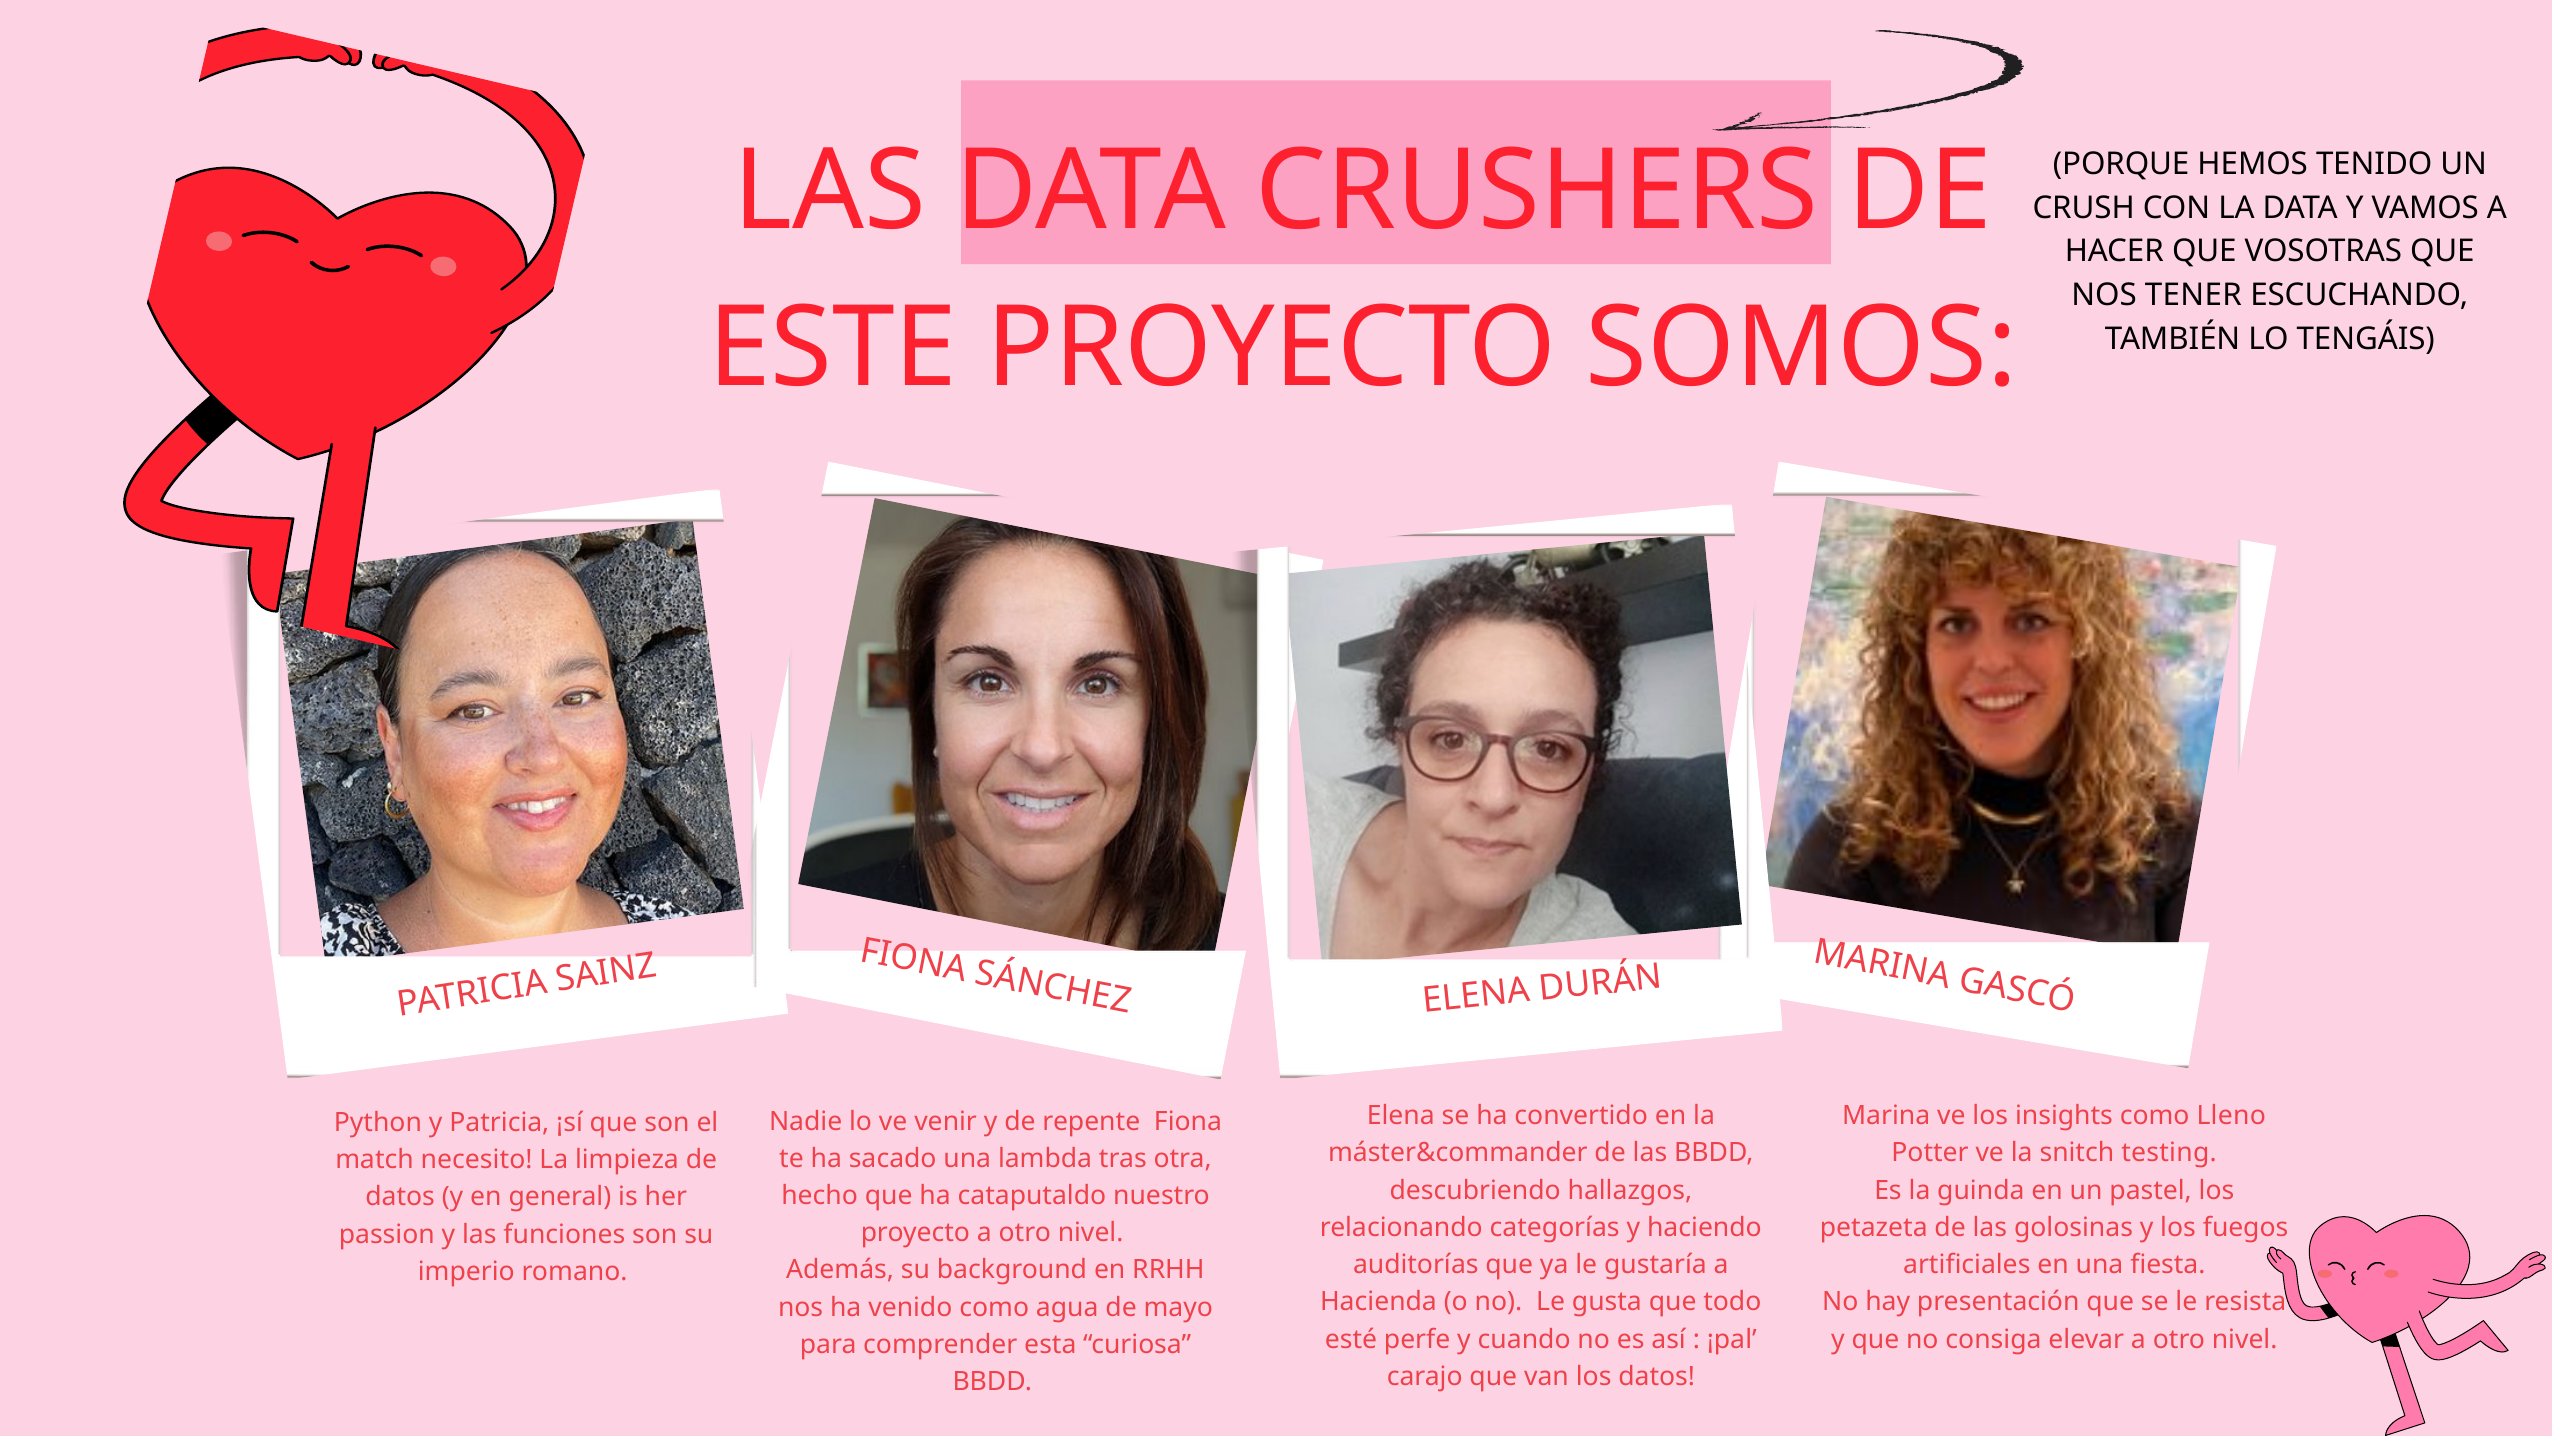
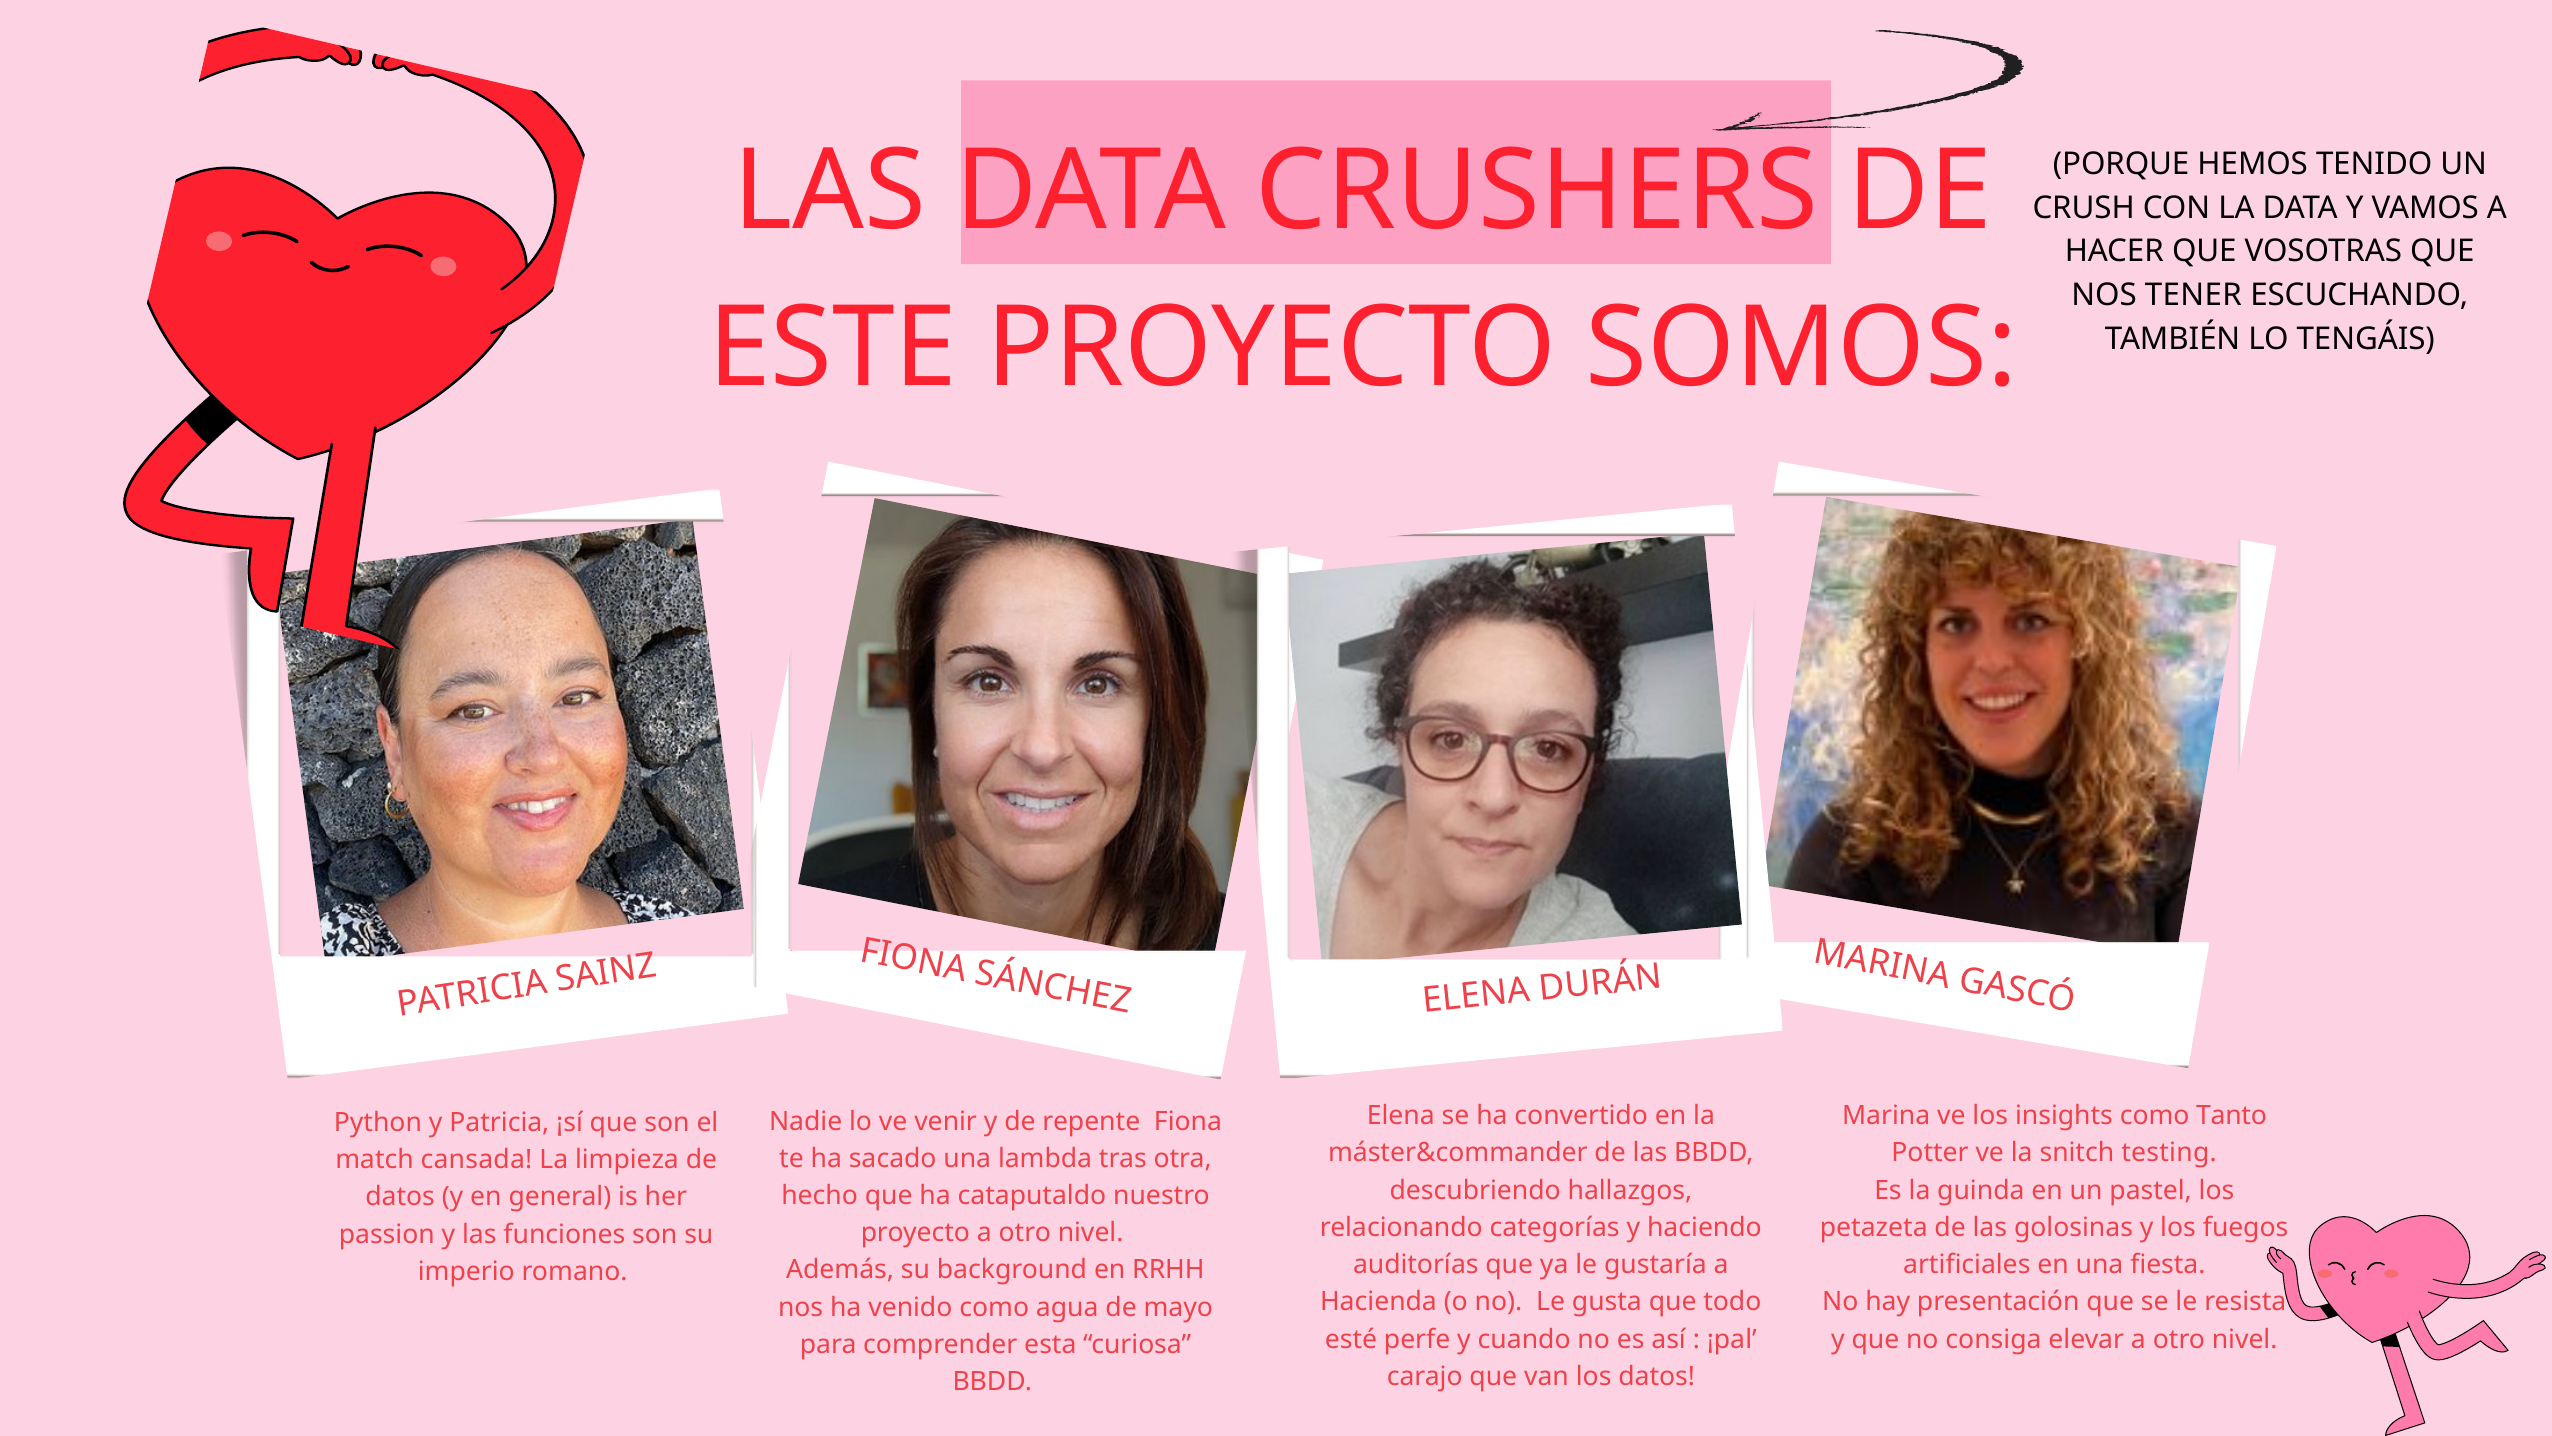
Lleno: Lleno -> Tanto (2231, 1116)
necesito: necesito -> cansada (476, 1159)
